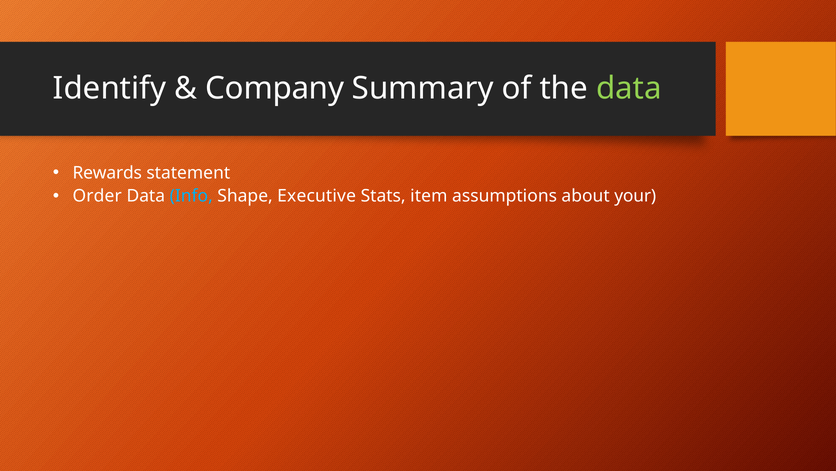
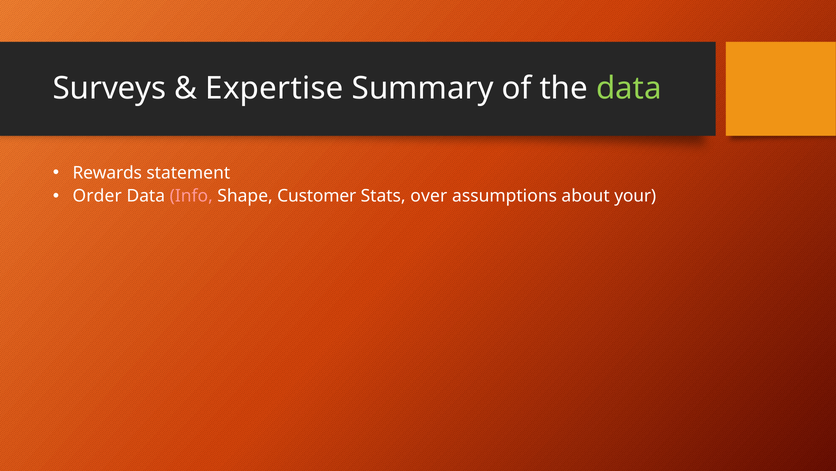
Identify: Identify -> Surveys (110, 88)
Company: Company -> Expertise (274, 88)
Info colour: light blue -> pink (191, 196)
Executive: Executive -> Customer (317, 196)
item: item -> over (429, 196)
